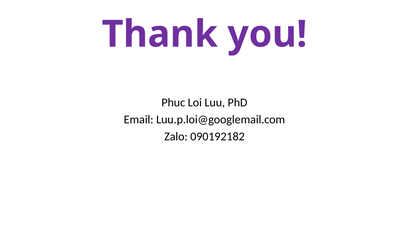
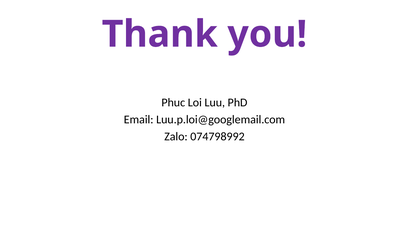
090192182: 090192182 -> 074798992 (217, 137)
